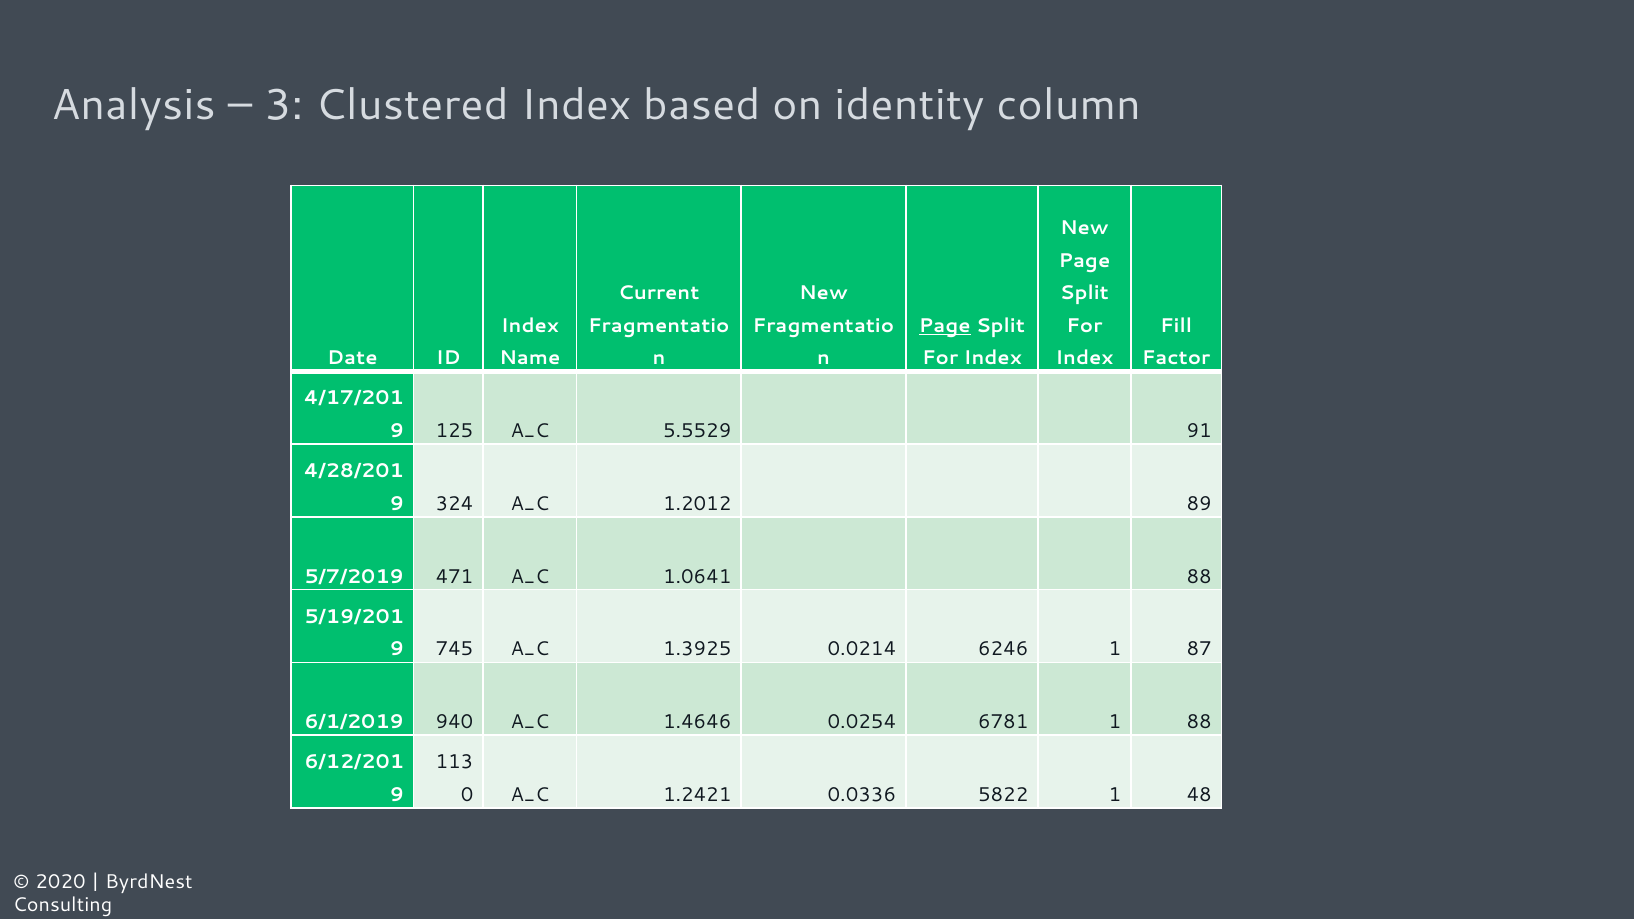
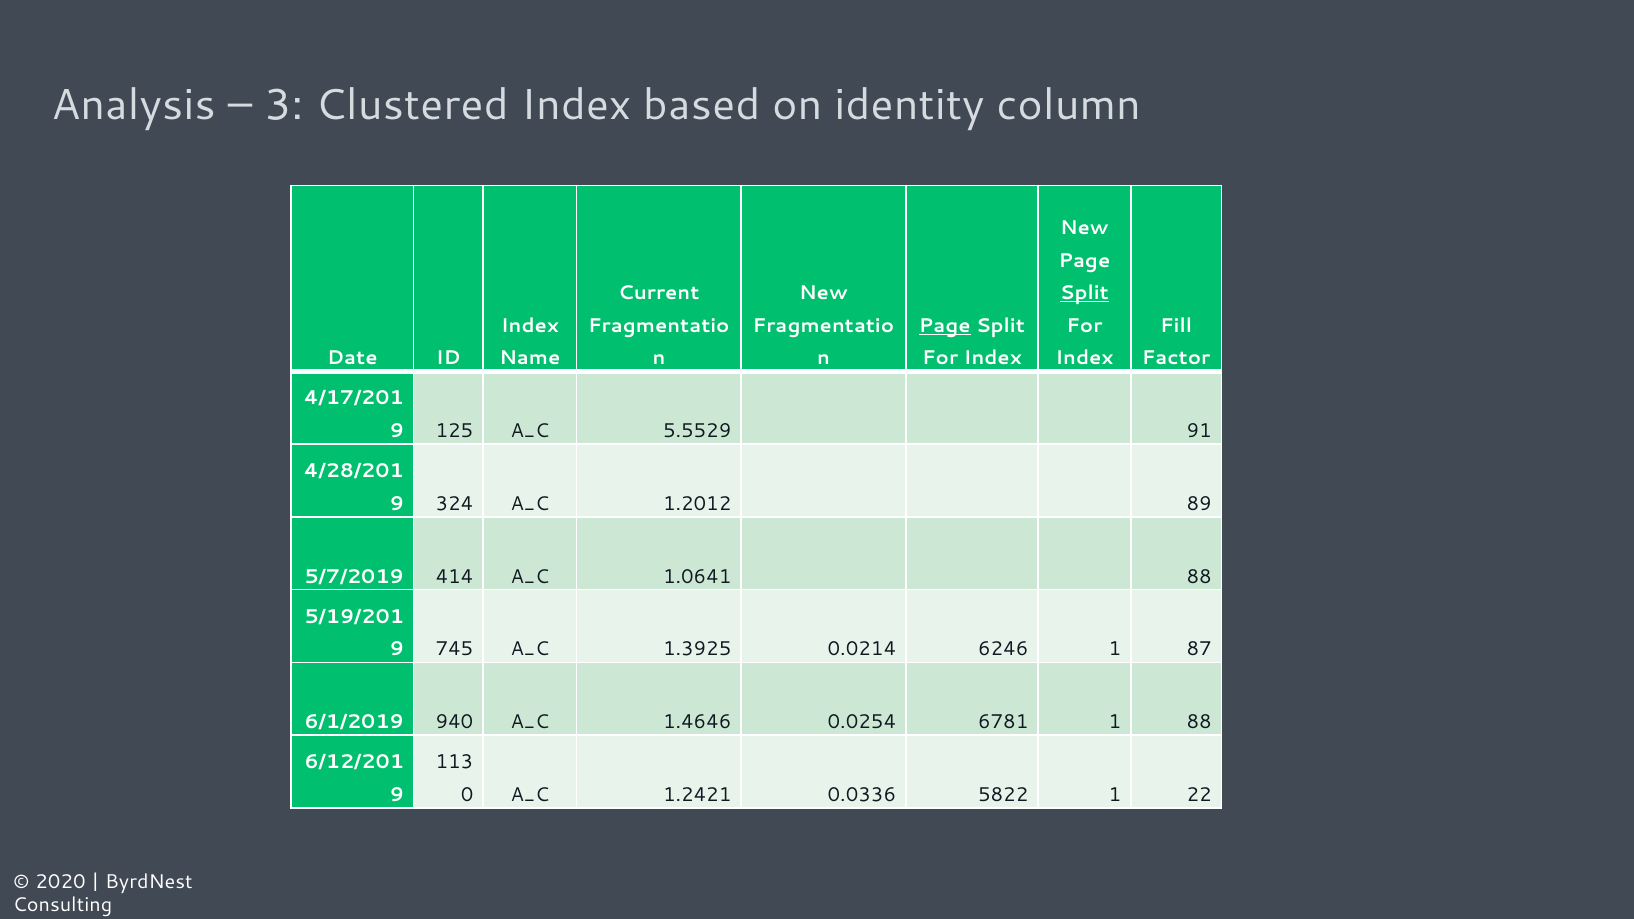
Split underline: none -> present (1084, 293)
471: 471 -> 414 (454, 577)
48: 48 -> 22 (1199, 795)
